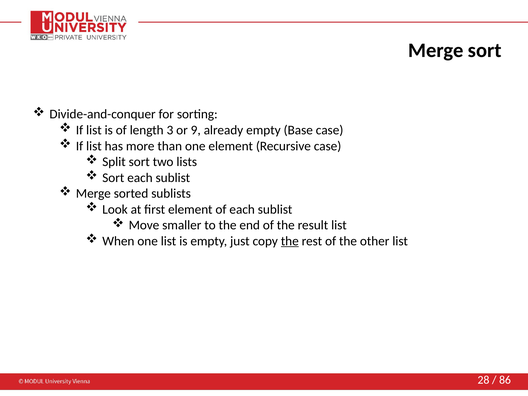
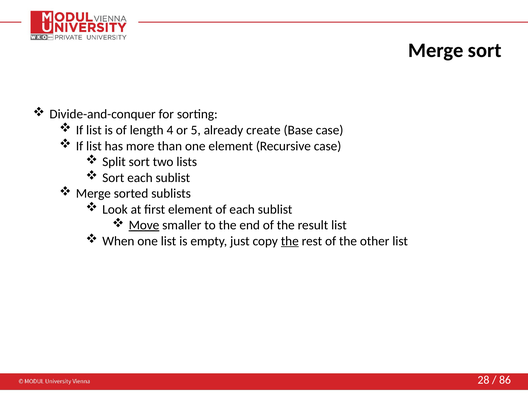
3: 3 -> 4 (170, 130)
9: 9 -> 5 (196, 130)
already empty: empty -> create (263, 130)
Move underline: none -> present (144, 225)
